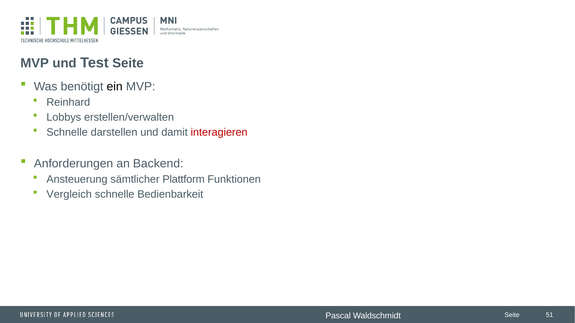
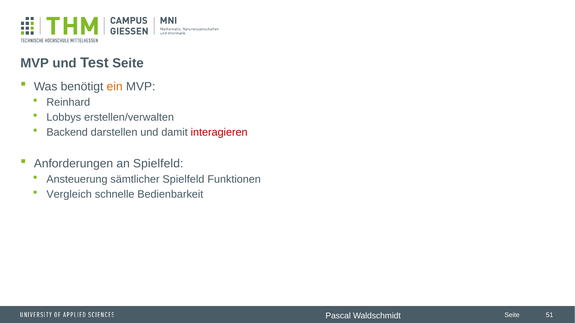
ein colour: black -> orange (115, 87)
Schnelle: Schnelle -> Backend (67, 133)
an Backend: Backend -> Spielfeld (158, 164)
sämtlicher Plattform: Plattform -> Spielfeld (183, 179)
